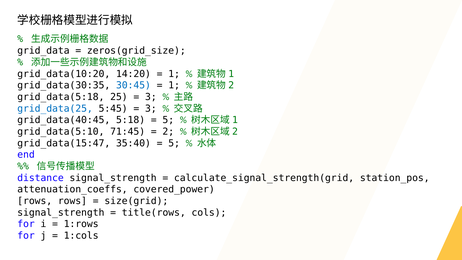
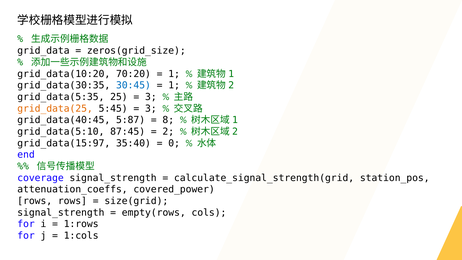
14:20: 14:20 -> 70:20 (133, 74)
grid_data(5:18: grid_data(5:18 -> grid_data(5:35 (61, 97)
grid_data(25 colour: blue -> orange (55, 108)
5:18: 5:18 -> 5:87 (131, 120)
5: 5 -> 8 (168, 120)
71:45: 71:45 -> 87:45 (128, 132)
grid_data(15:47: grid_data(15:47 -> grid_data(15:97 (64, 143)
5: 5 -> 0 (174, 143)
distance: distance -> coverage (41, 178)
title(rows: title(rows -> empty(rows (154, 212)
